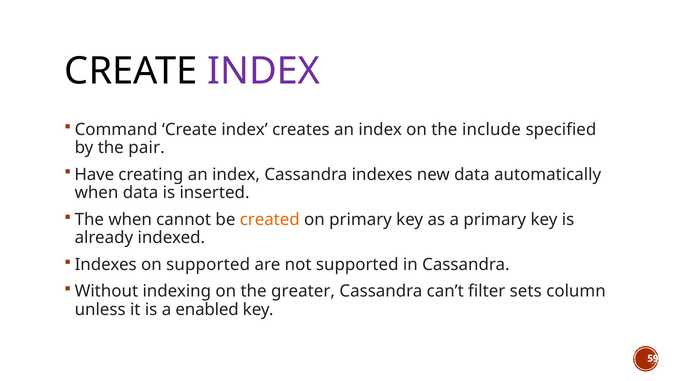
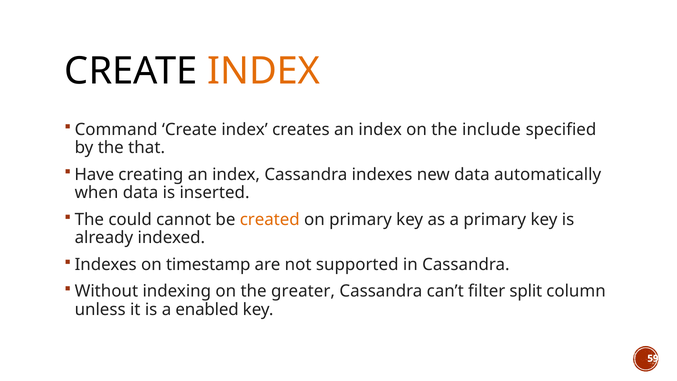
INDEX colour: purple -> orange (264, 71)
pair: pair -> that (147, 148)
The when: when -> could (130, 219)
on supported: supported -> timestamp (208, 264)
sets: sets -> split (526, 291)
